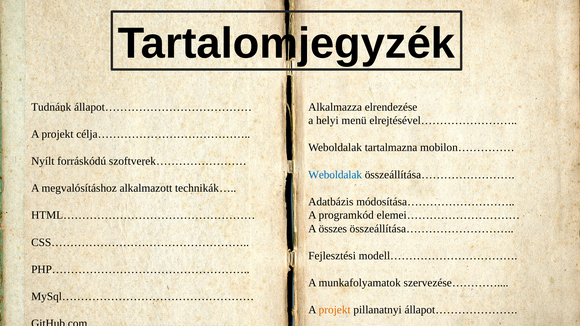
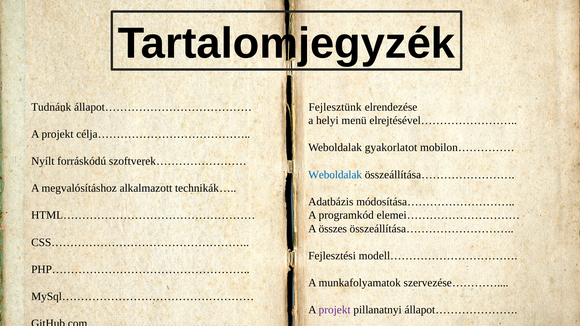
Alkalmazza: Alkalmazza -> Fejlesztünk (335, 107)
tartalmazna: tartalmazna -> gyakorlatot (391, 148)
projekt colour: orange -> purple (335, 310)
